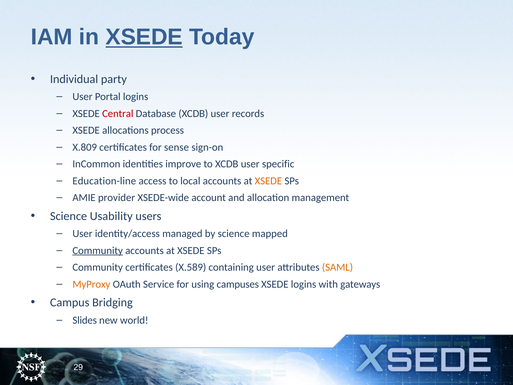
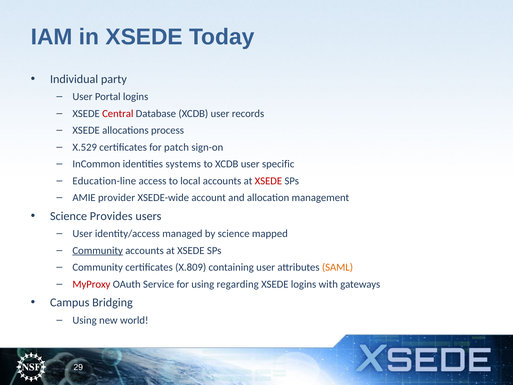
XSEDE underline: present -> none (144, 37)
X.809: X.809 -> X.529 (85, 147)
sense: sense -> patch (176, 147)
improve: improve -> systems (183, 164)
XSEDE colour: orange -> red (268, 181)
Usability: Usability -> Provides (111, 216)
X.589: X.589 -> X.809 (191, 267)
MyProxy colour: orange -> red (91, 284)
campuses: campuses -> regarding (238, 284)
Slides: Slides -> Using (85, 320)
